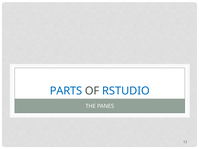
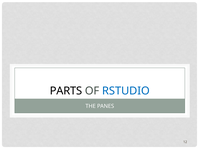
PARTS colour: blue -> black (66, 91)
